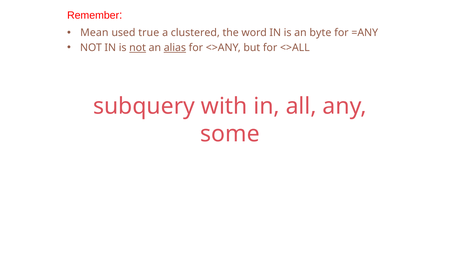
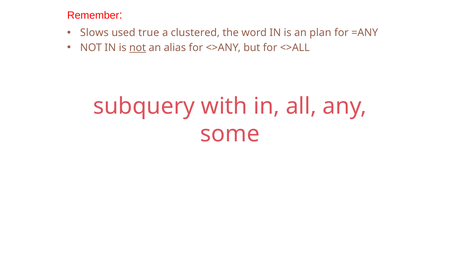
Mean: Mean -> Slows (94, 33)
byte: byte -> plan (320, 33)
alias underline: present -> none (175, 48)
